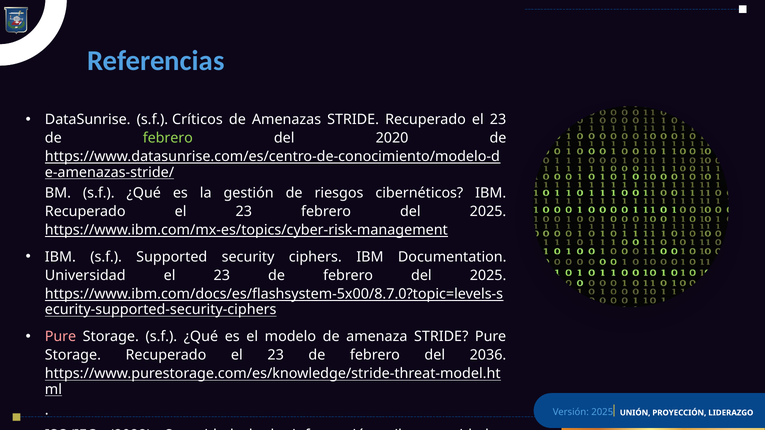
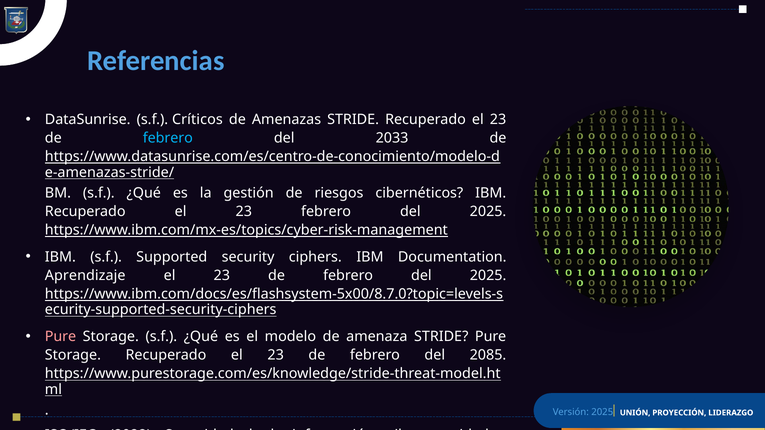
febrero colour: light green -> light blue (168, 138)
2020: 2020 -> 2033 (392, 138)
Universidad: Universidad -> Aprendizaje (85, 276)
2036: 2036 -> 2085 (488, 355)
